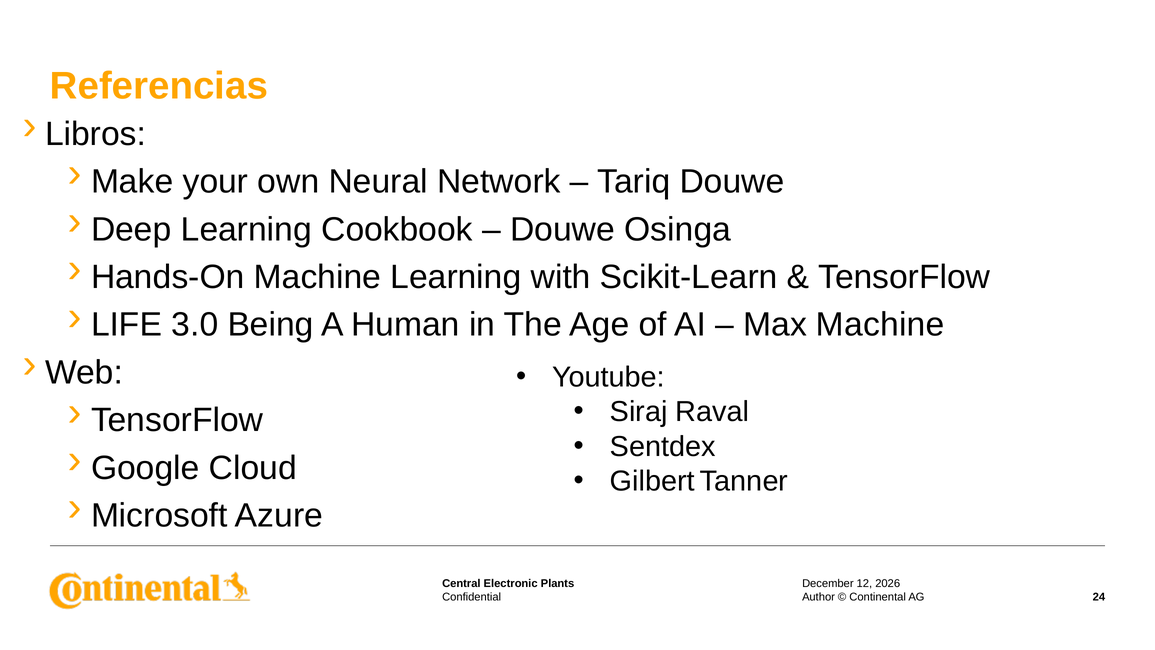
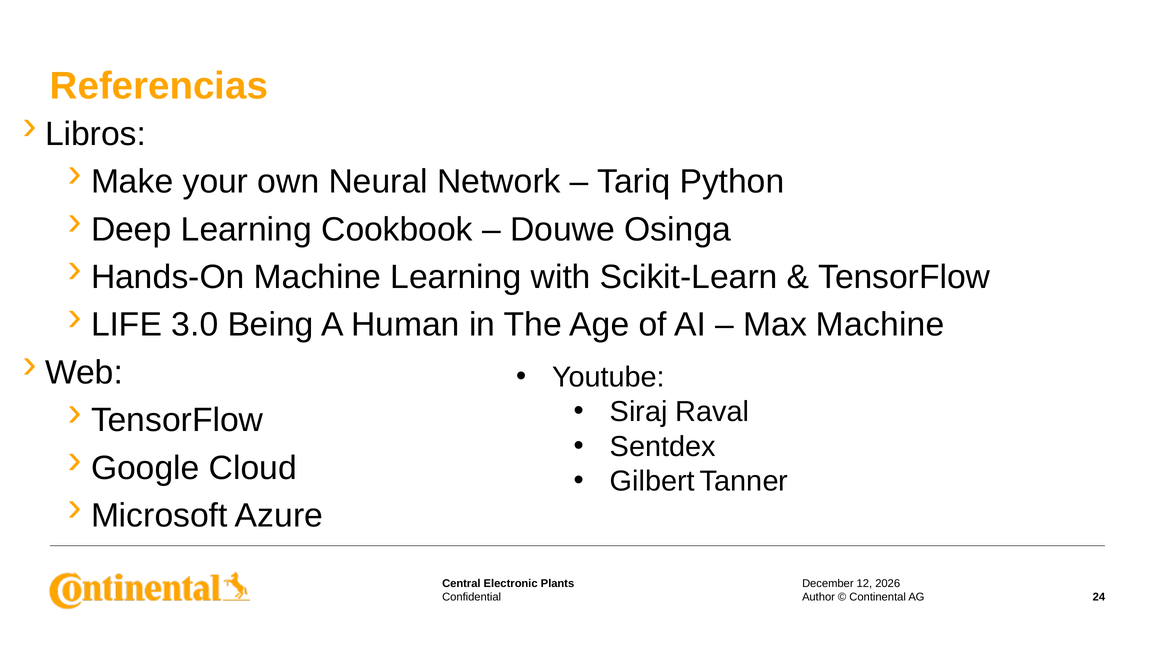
Tariq Douwe: Douwe -> Python (732, 182)
